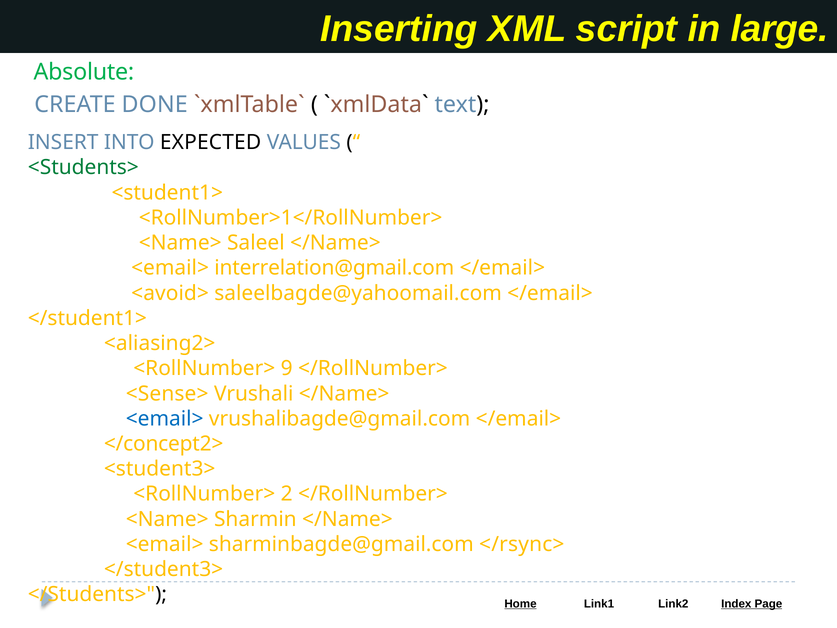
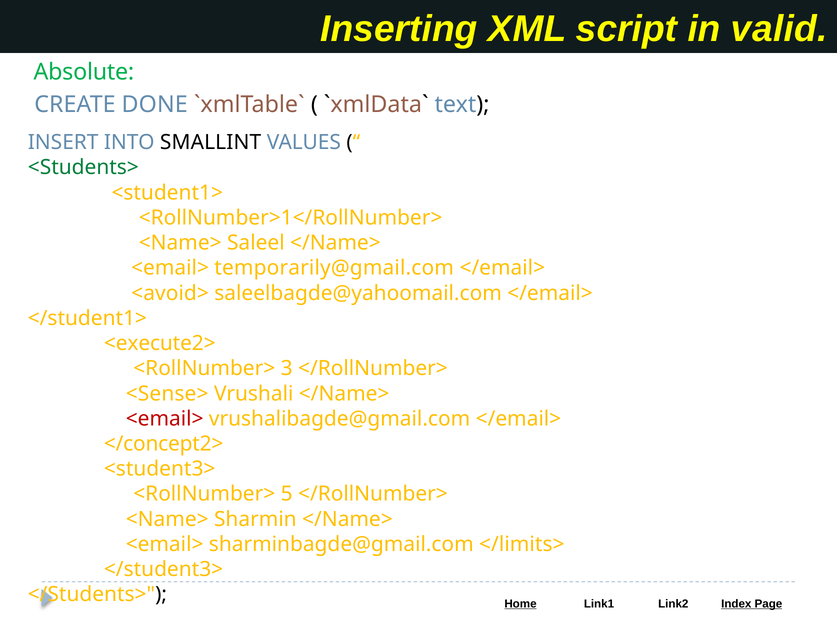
large: large -> valid (779, 29)
EXPECTED: EXPECTED -> SMALLINT (211, 142)
interrelation@gmail.com: interrelation@gmail.com -> temporarily@gmail.com (334, 268)
<aliasing2>: <aliasing2> -> <execute2> (160, 343)
9: 9 -> 3 (287, 368)
<email> colour: blue -> red (165, 419)
2: 2 -> 5 (287, 494)
</rsync>: </rsync> -> </limits> (522, 544)
